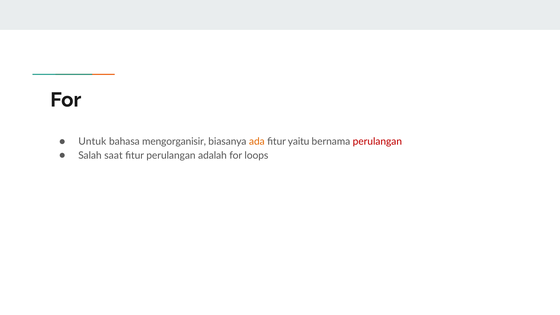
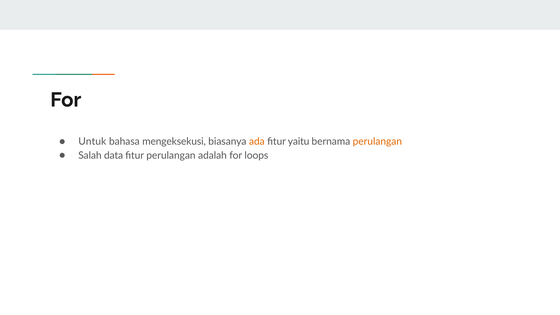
mengorganisir: mengorganisir -> mengeksekusi (174, 142)
perulangan colour: red -> orange (377, 142)
saat: saat -> data (114, 155)
